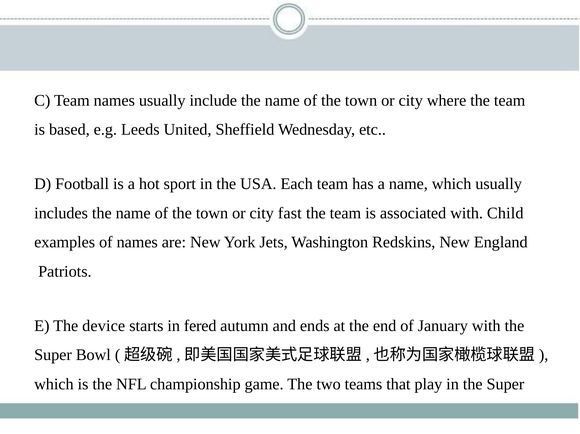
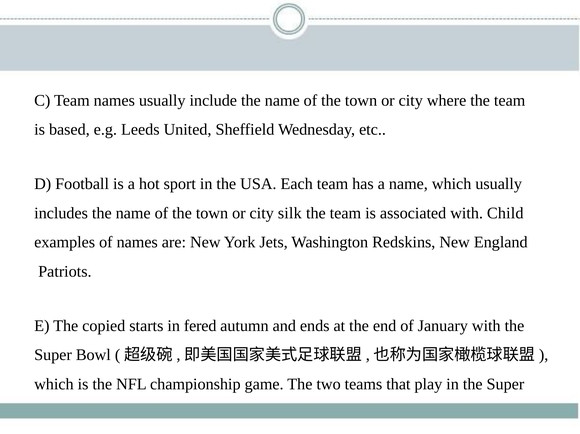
fast: fast -> silk (290, 213)
device: device -> copied (104, 326)
